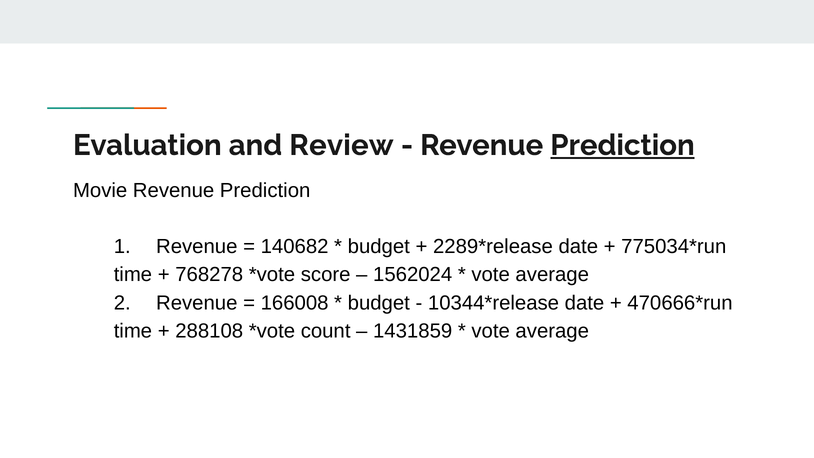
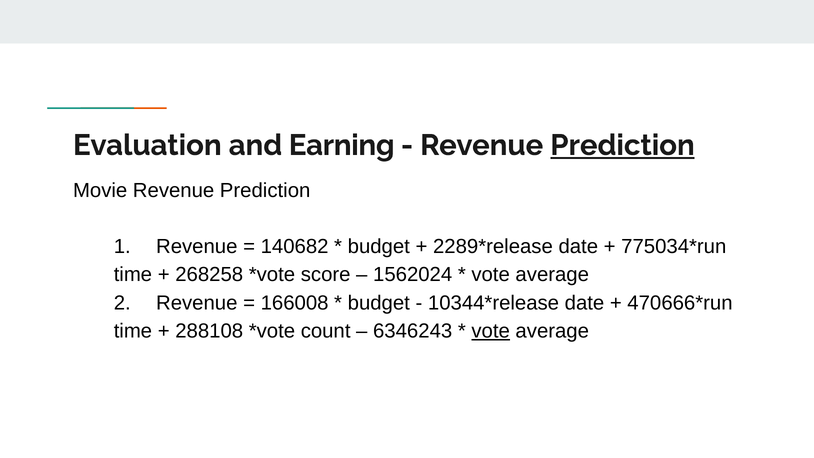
Review: Review -> Earning (342, 145)
768278: 768278 -> 268258 (209, 275)
1431859: 1431859 -> 6346243 (413, 331)
vote underline: none -> present (491, 331)
